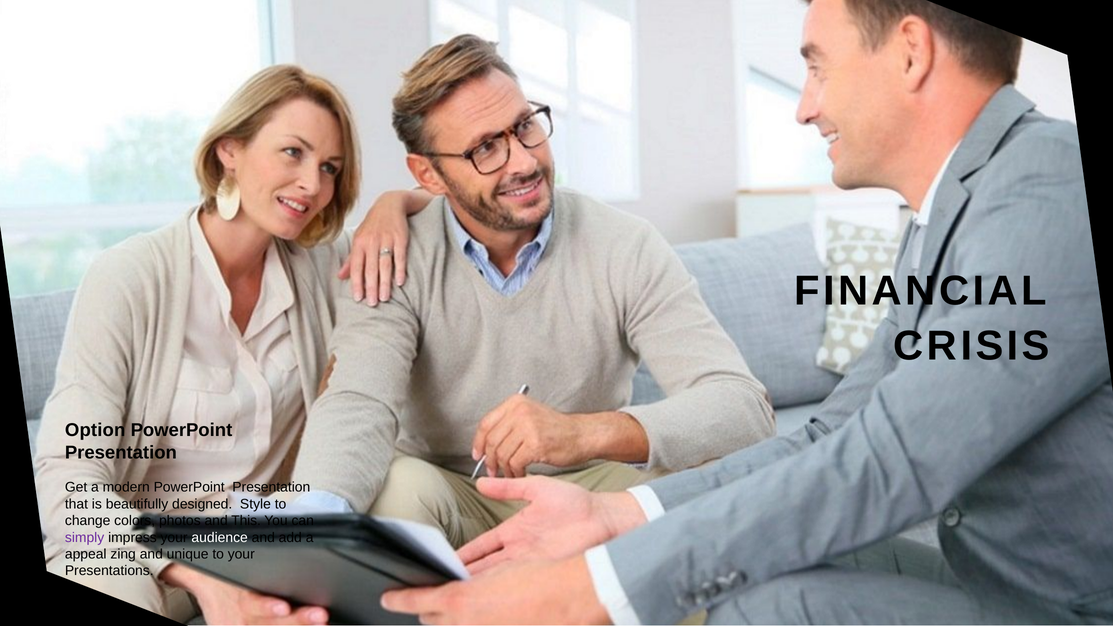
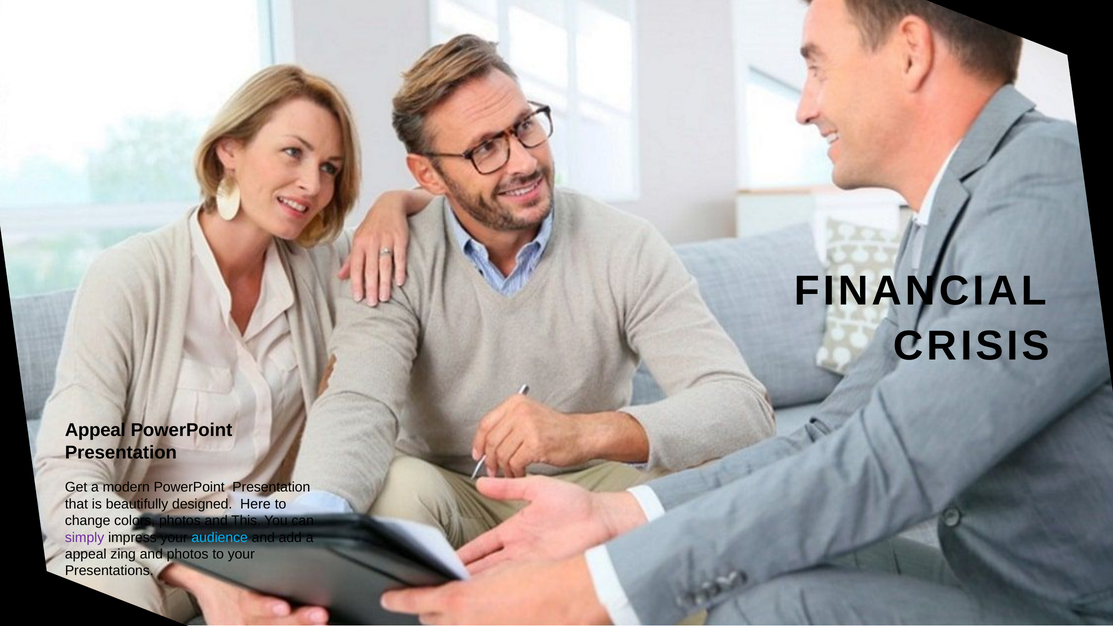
Option: Option -> Appeal (95, 430)
Style: Style -> Here (255, 504)
audience colour: white -> light blue (220, 538)
and unique: unique -> photos (188, 554)
